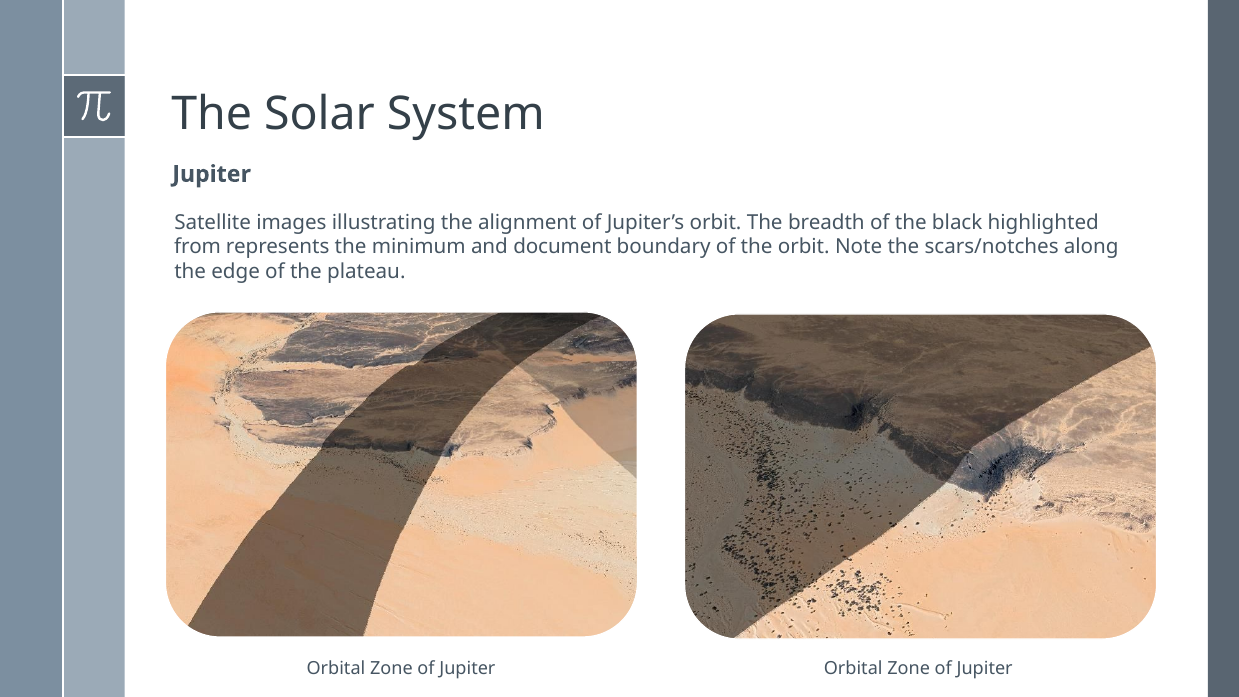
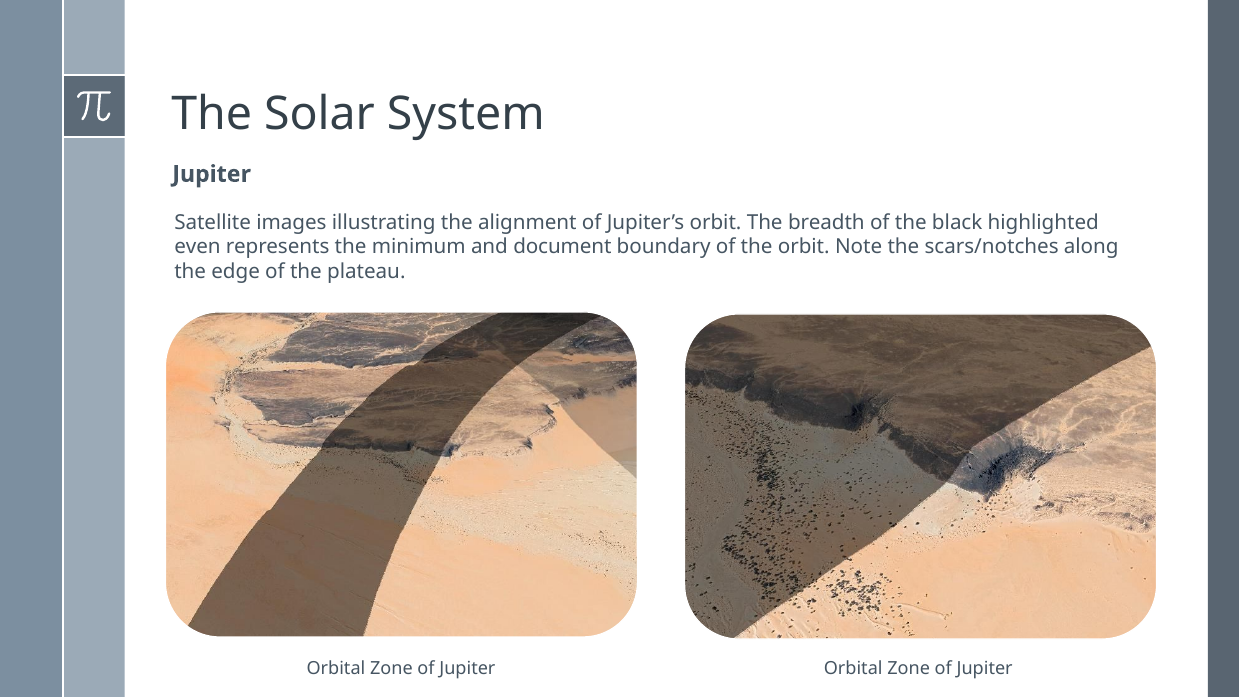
from: from -> even (197, 247)
